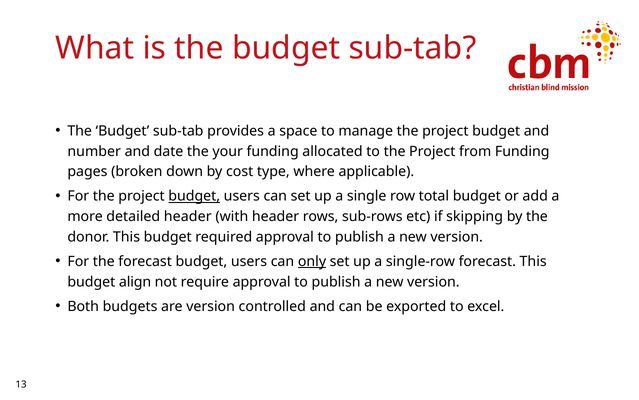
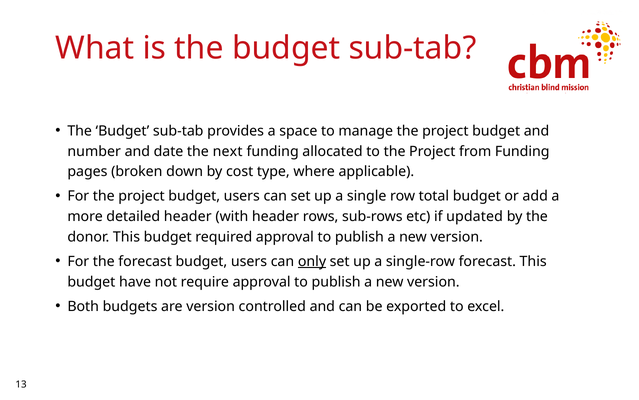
your: your -> next (228, 151)
budget underline: present -> none (194, 196)
skipping: skipping -> updated (475, 216)
align: align -> have (135, 282)
